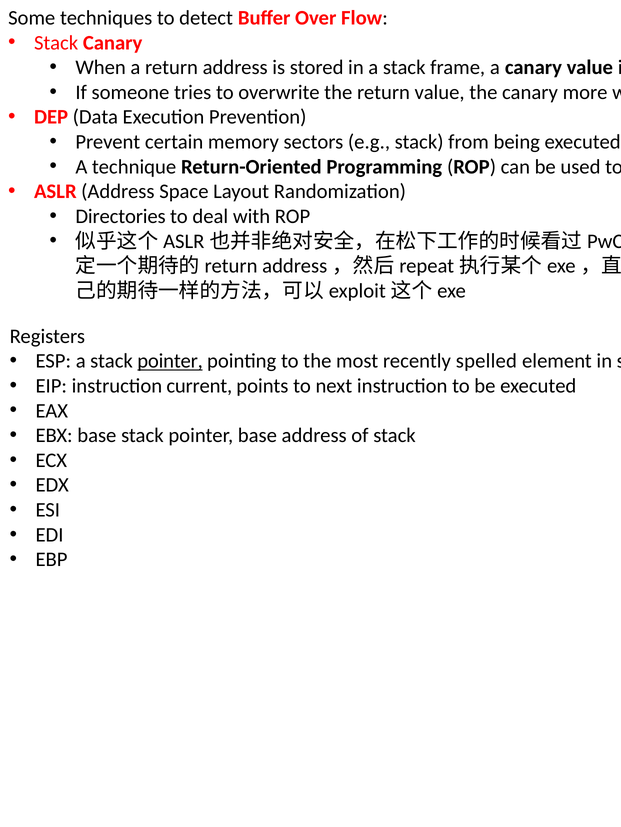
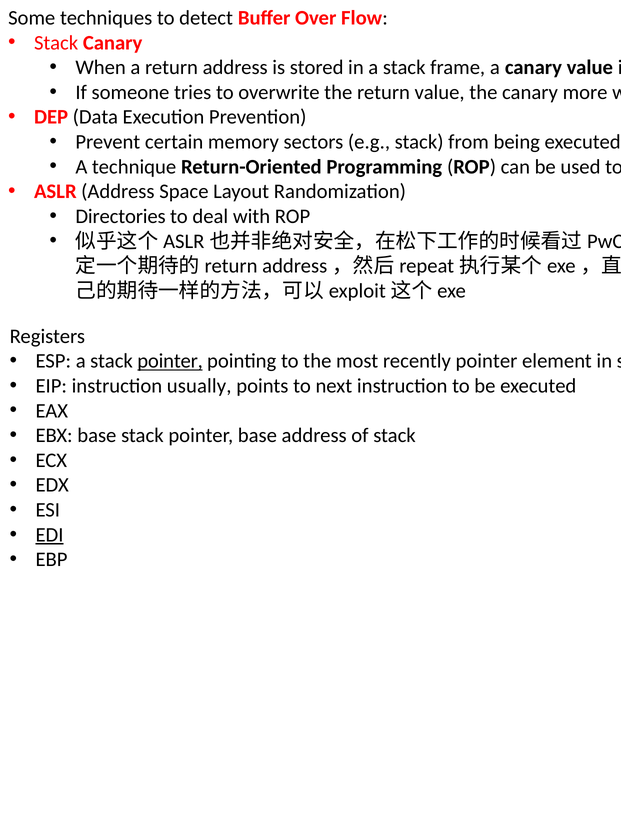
recently spelled: spelled -> pointer (486, 362)
current: current -> usually (199, 386)
EDI underline: none -> present (50, 535)
